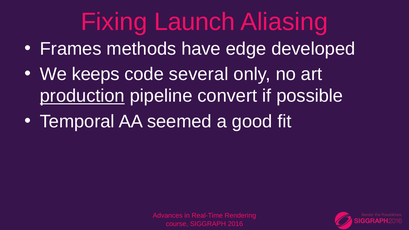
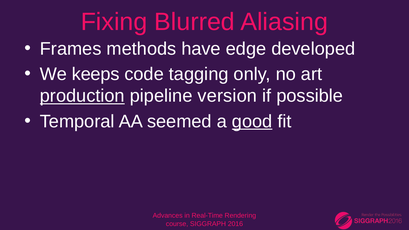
Launch: Launch -> Blurred (195, 22)
several: several -> tagging (199, 74)
convert: convert -> version (227, 96)
good underline: none -> present (252, 121)
